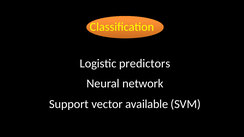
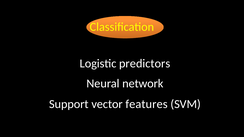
available: available -> features (147, 104)
